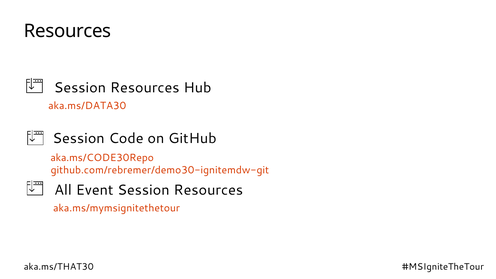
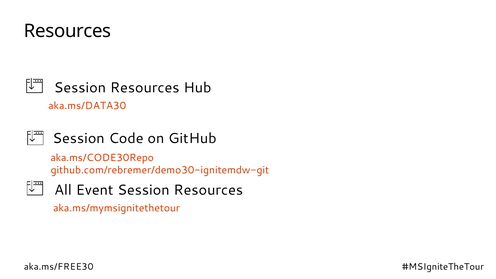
aka.ms/THAT30: aka.ms/THAT30 -> aka.ms/FREE30 (59, 267)
